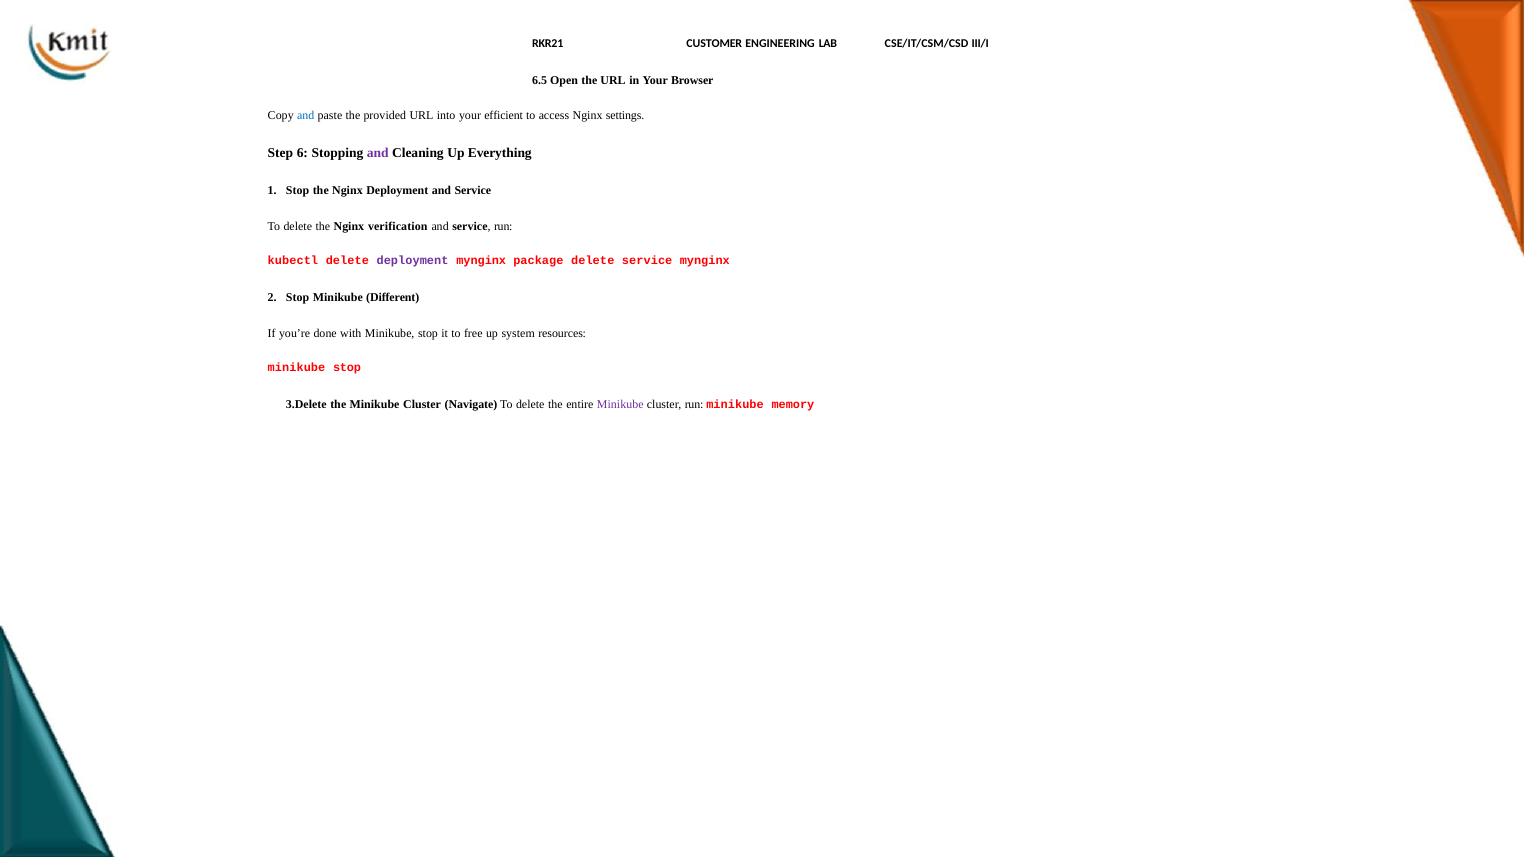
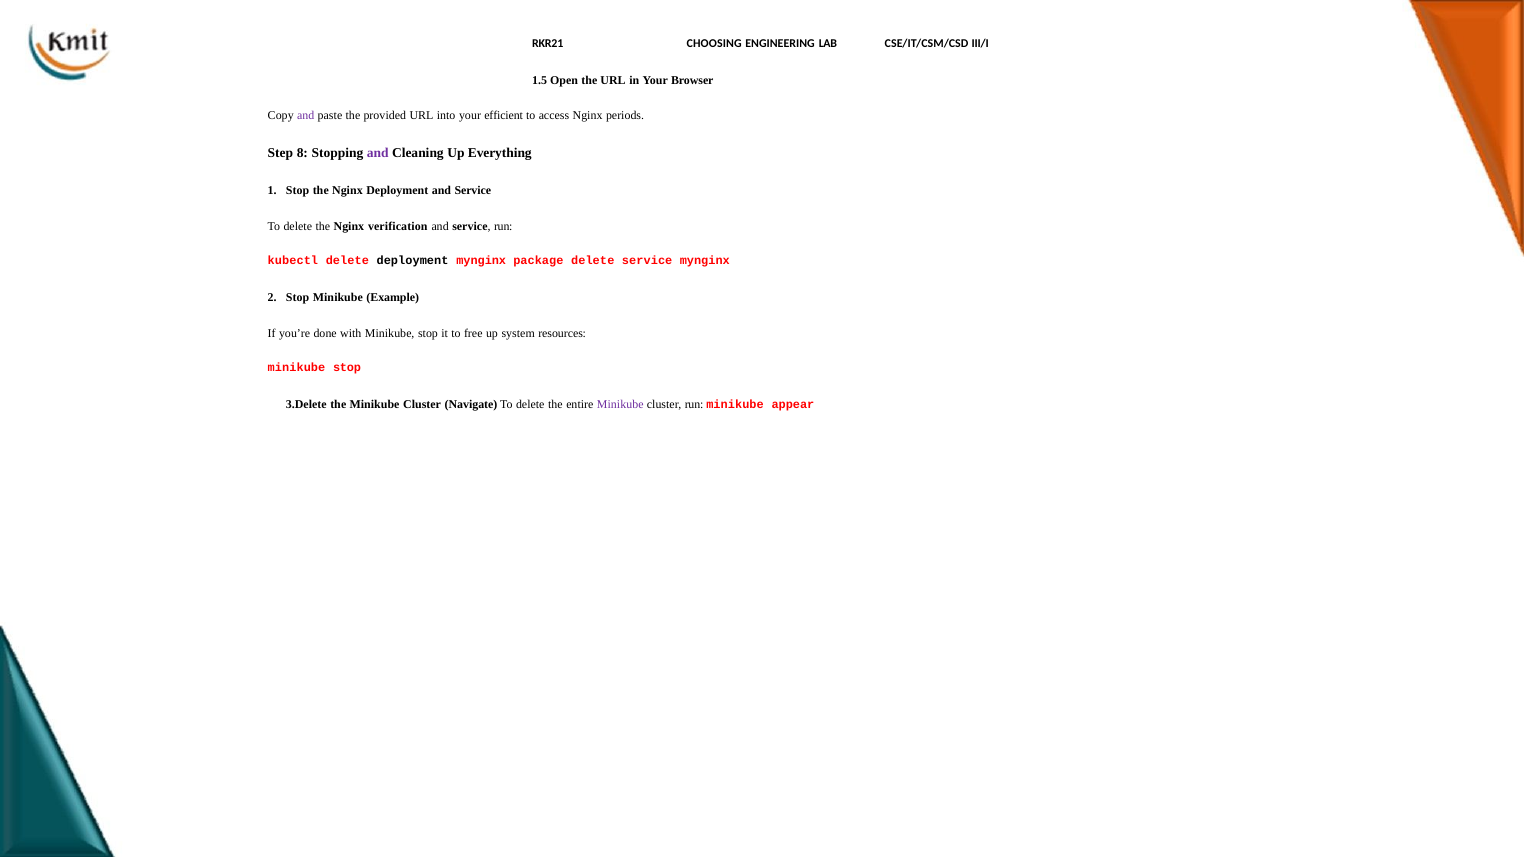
CUSTOMER: CUSTOMER -> CHOOSING (714, 44)
6.5: 6.5 -> 1.5 (540, 80)
and colour: blue -> purple (306, 116)
settings: settings -> periods (625, 116)
6: 6 -> 8 (302, 153)
deployment colour: purple -> black (413, 260)
Different: Different -> Example (393, 297)
memory: memory -> appear (793, 404)
